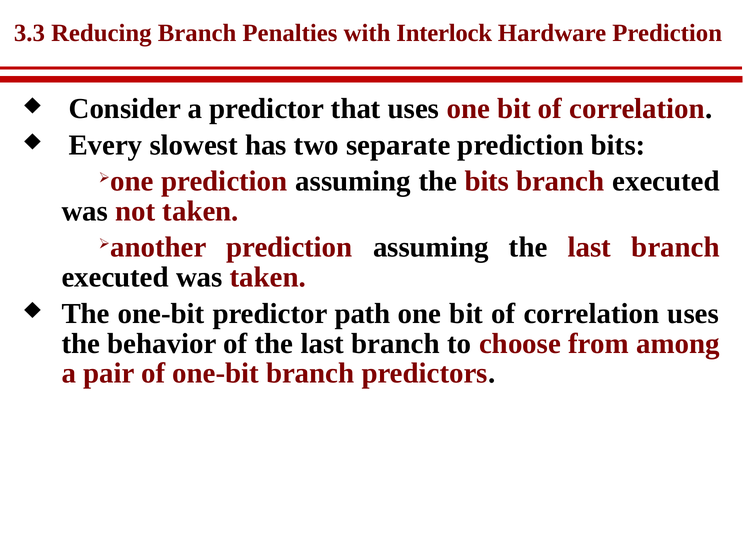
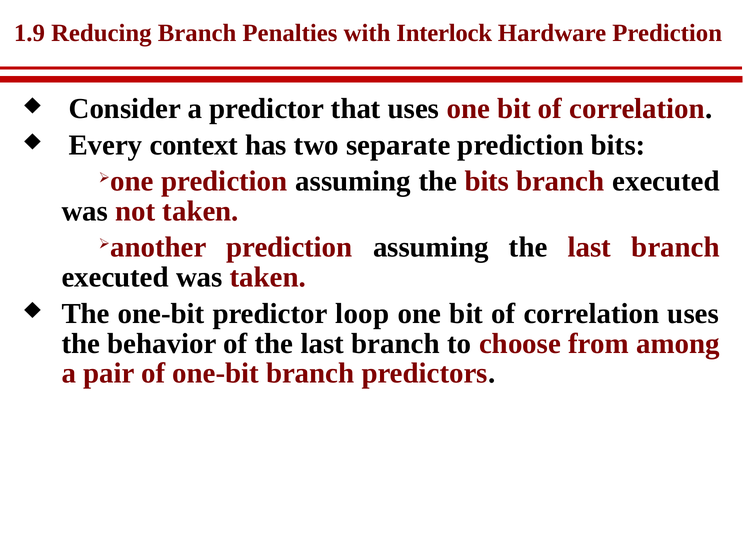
3.3: 3.3 -> 1.9 (29, 33)
slowest: slowest -> context (194, 145)
path: path -> loop (362, 314)
